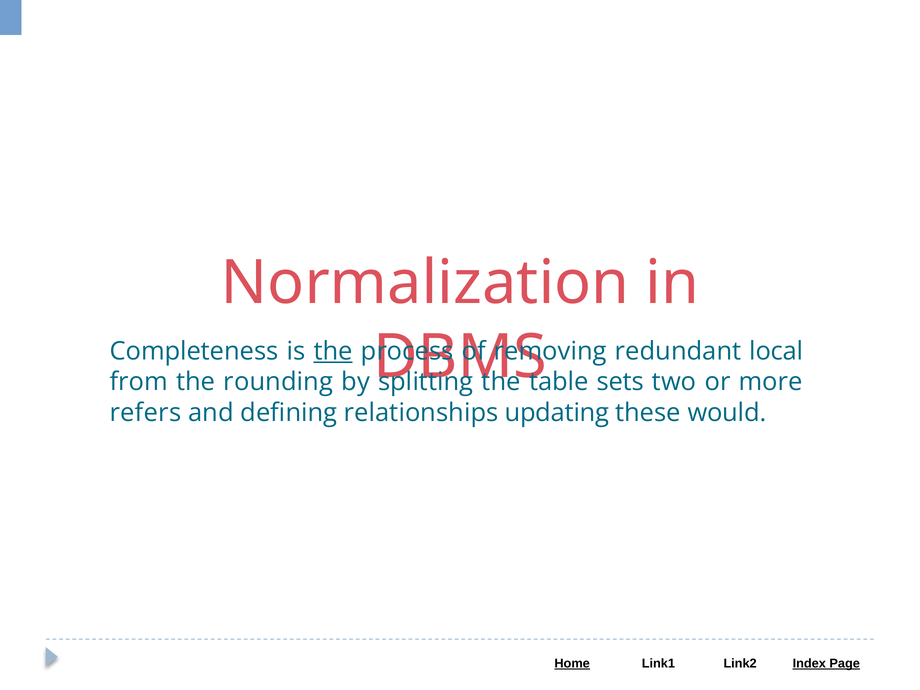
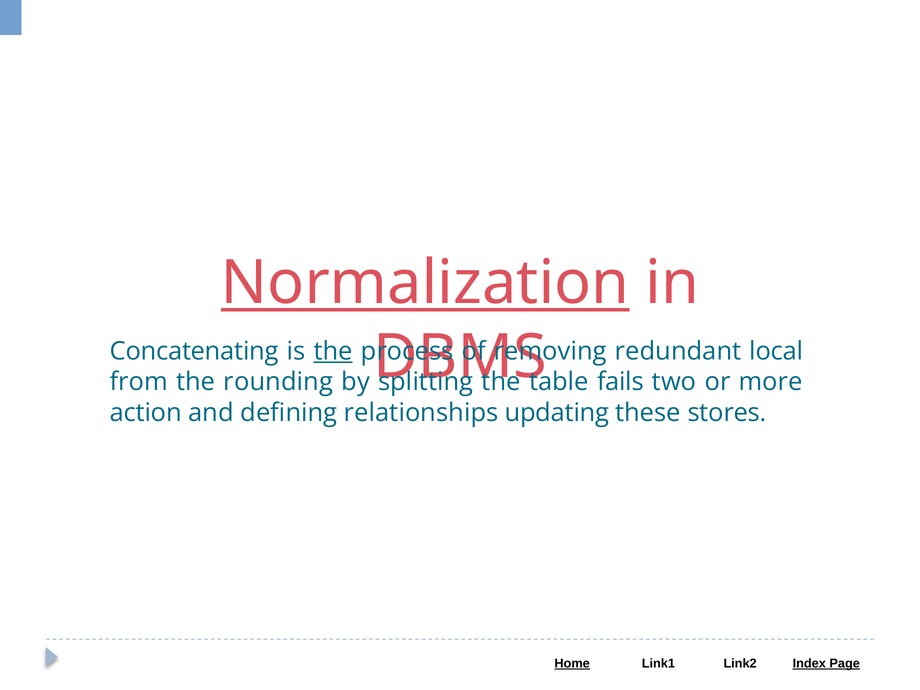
Normalization underline: none -> present (425, 283)
Completeness: Completeness -> Concatenating (194, 351)
sets: sets -> fails (620, 382)
refers: refers -> action (146, 413)
would: would -> stores (727, 413)
